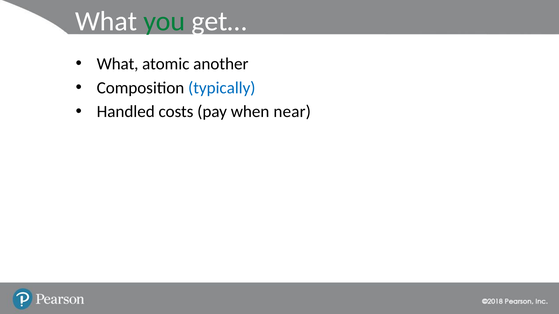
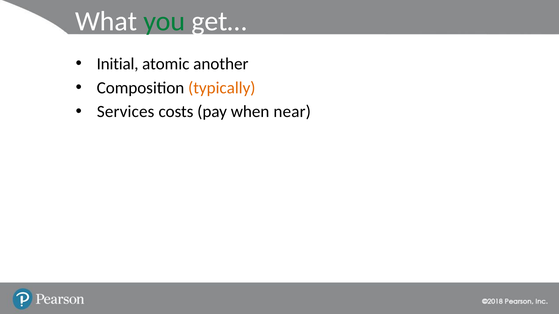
What: What -> Initial (118, 64)
typically colour: blue -> orange (222, 88)
Handled: Handled -> Services (126, 112)
